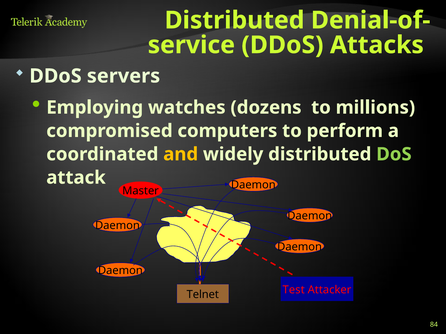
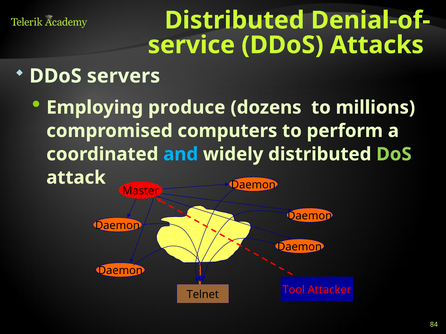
watches: watches -> produce (187, 108)
and colour: yellow -> light blue (181, 154)
Test: Test -> Tool (294, 290)
